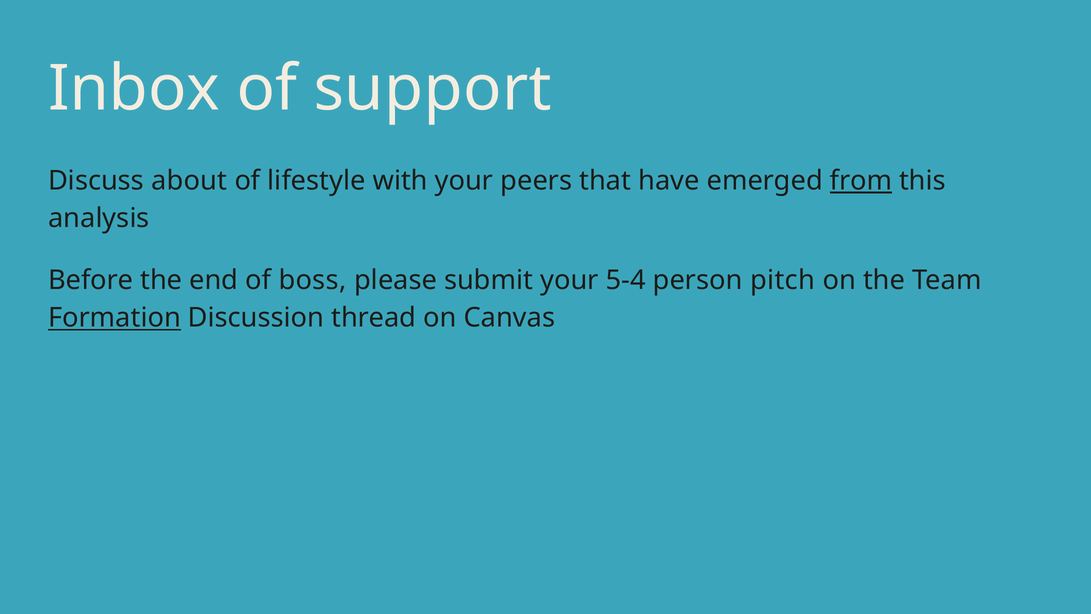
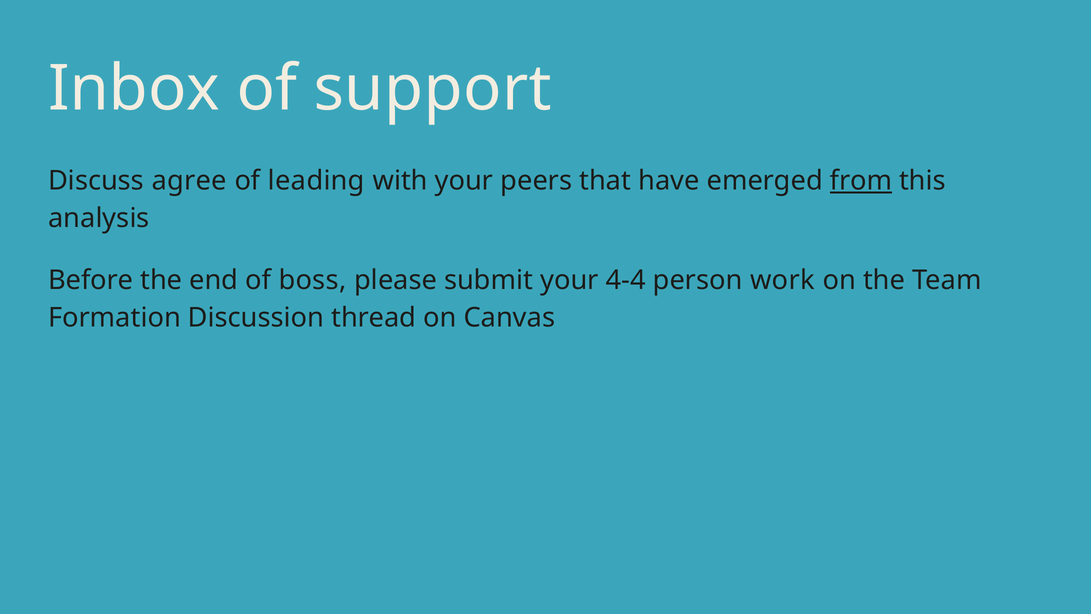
about: about -> agree (189, 181)
lifestyle: lifestyle -> leading (316, 181)
5-4: 5-4 -> 4-4 (626, 280)
pitch: pitch -> work (783, 280)
Formation underline: present -> none (114, 318)
